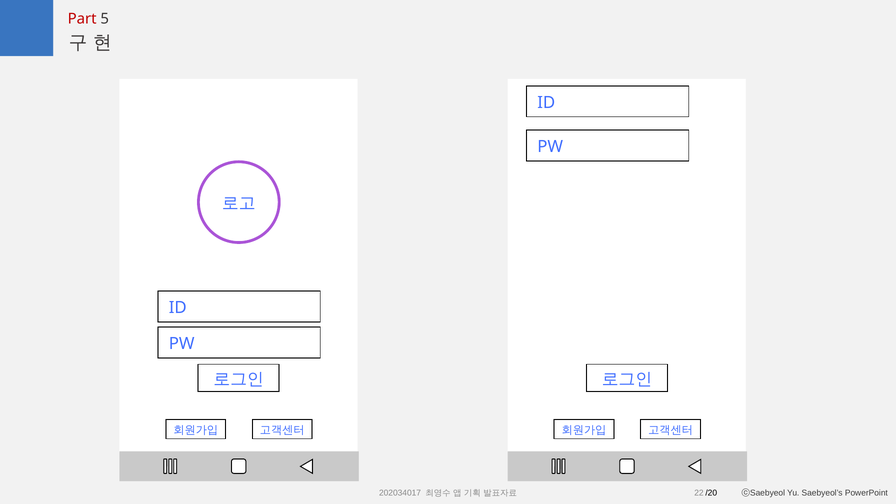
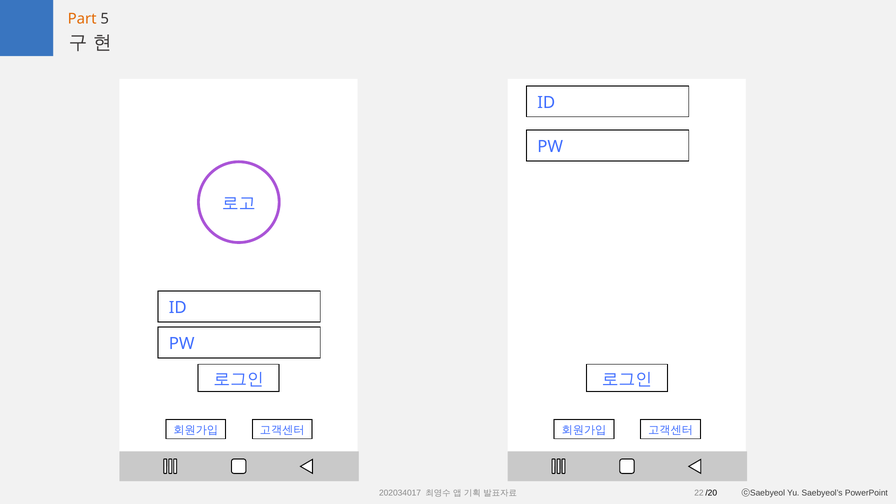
Part colour: red -> orange (82, 19)
